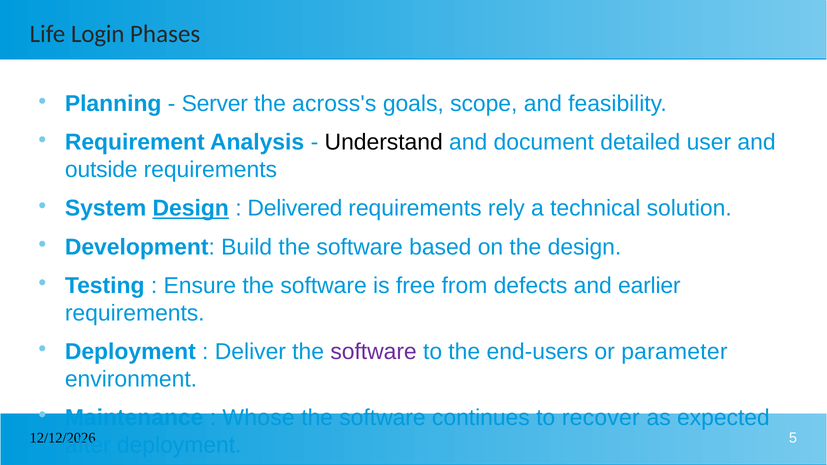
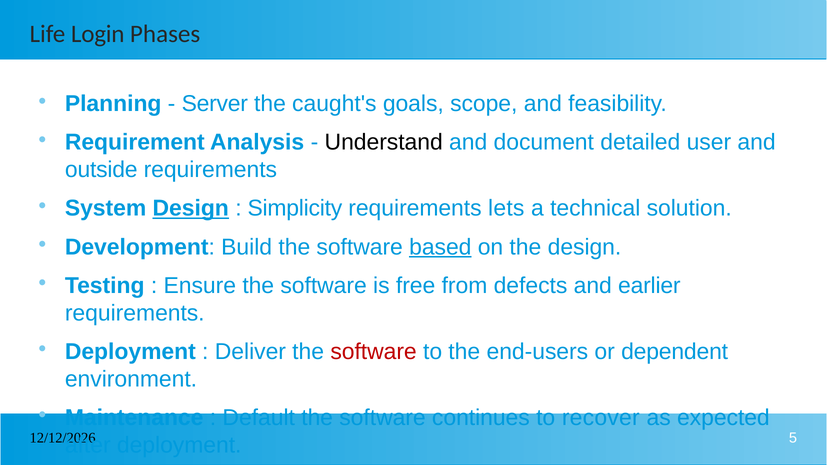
across's: across's -> caught's (334, 104)
Delivered: Delivered -> Simplicity (295, 209)
rely: rely -> lets (506, 209)
based underline: none -> present (440, 247)
software colour: purple -> red (374, 352)
parameter: parameter -> dependent (675, 352)
Whose: Whose -> Default (259, 418)
